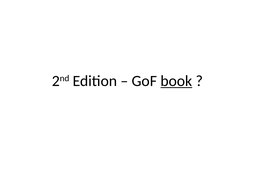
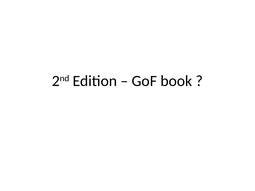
book underline: present -> none (176, 81)
